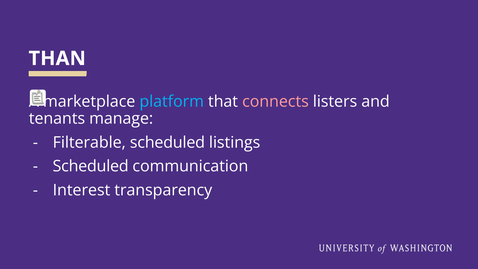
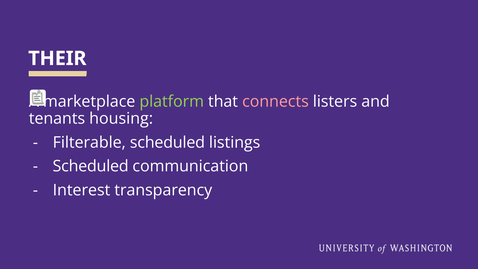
THAN: THAN -> THEIR (57, 58)
platform colour: light blue -> light green (172, 101)
manage: manage -> housing (121, 119)
